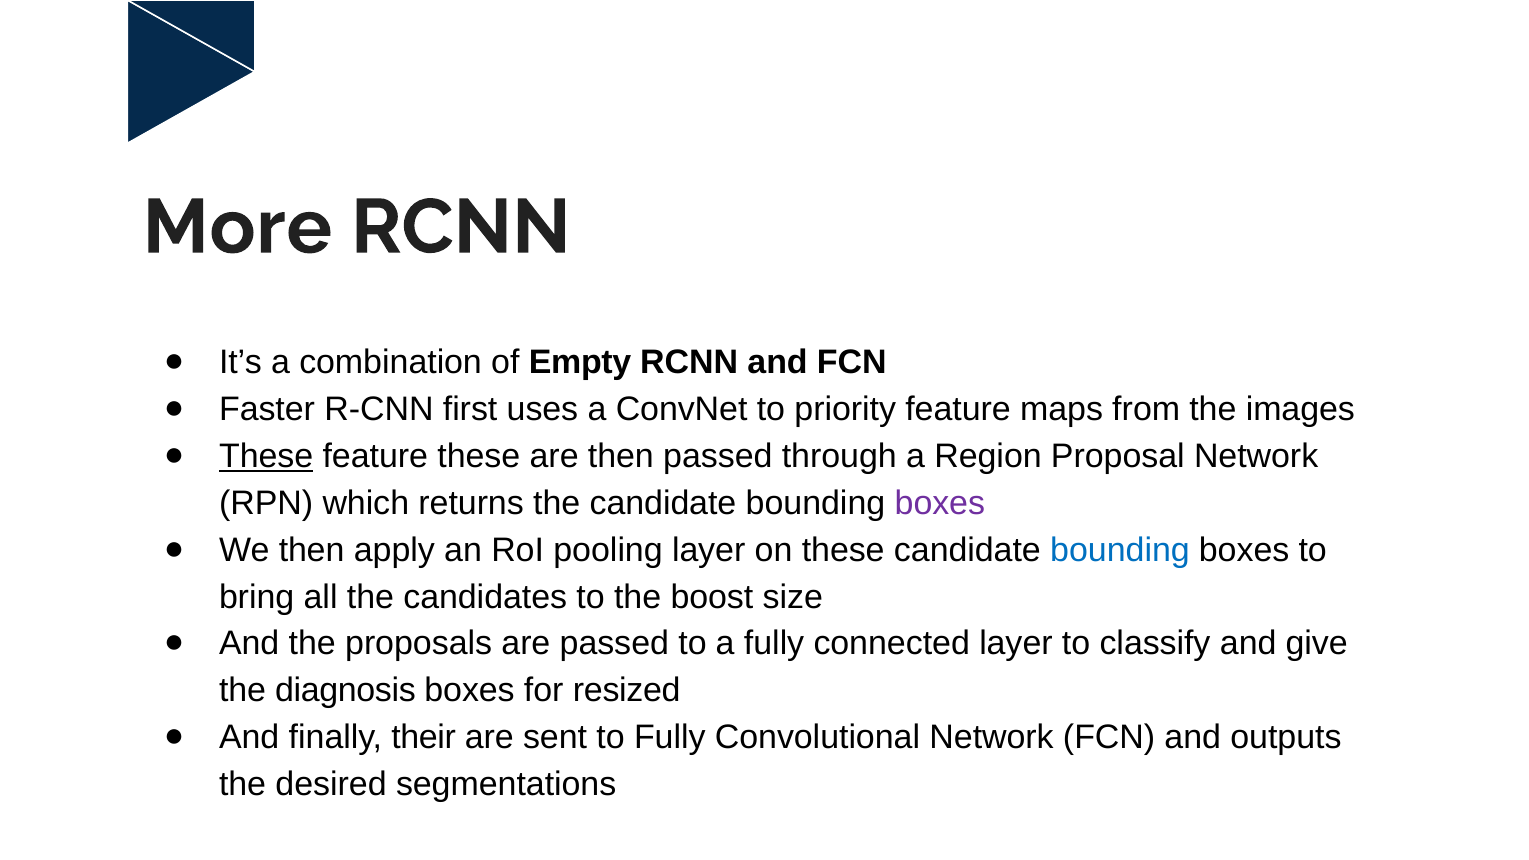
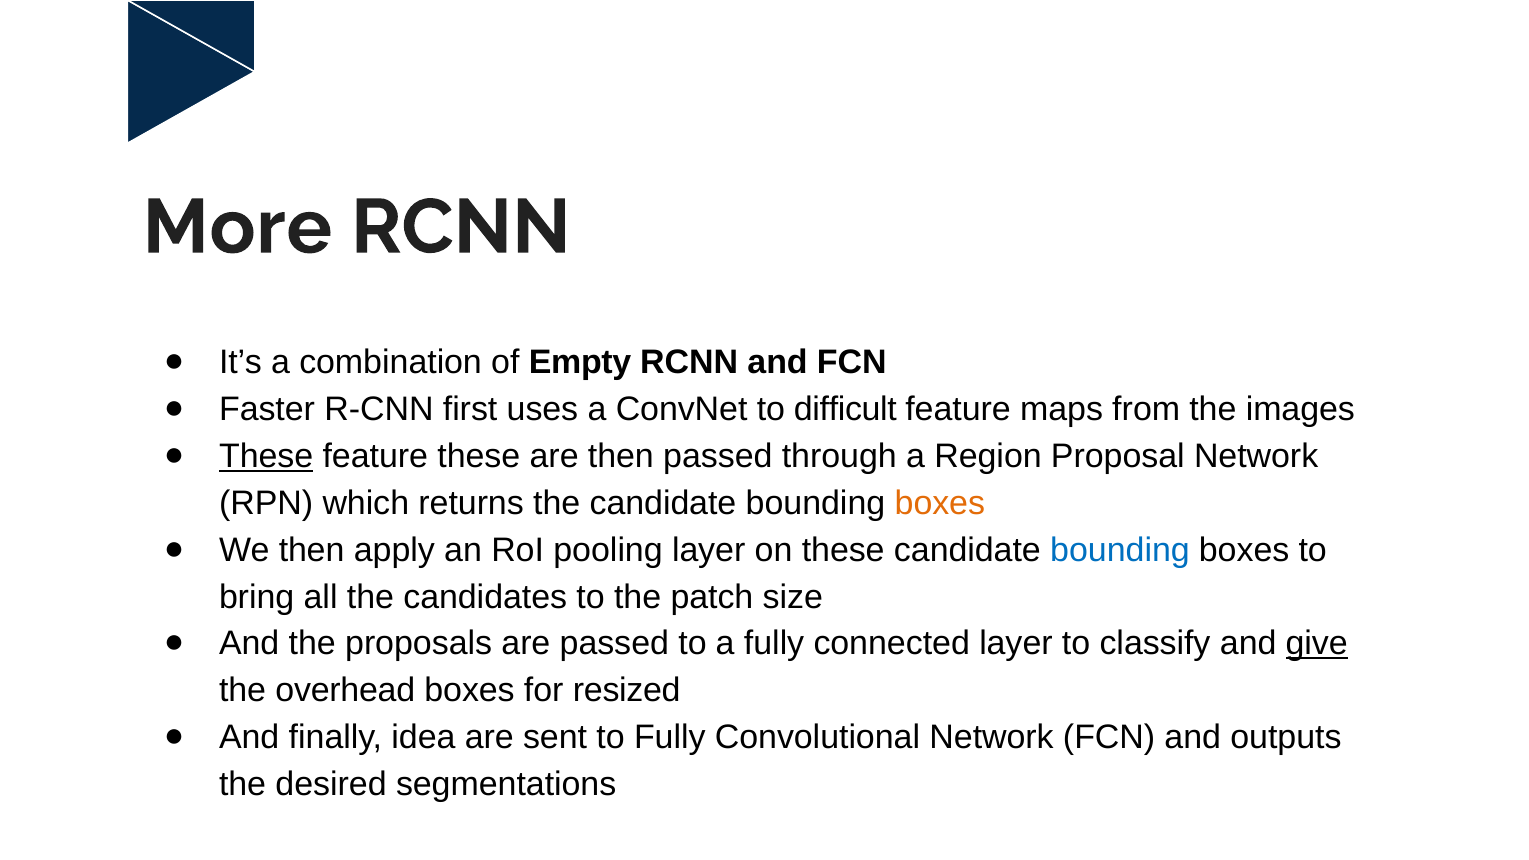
priority: priority -> difficult (845, 410)
boxes colour: purple -> orange (940, 503)
boost: boost -> patch (712, 597)
give underline: none -> present (1317, 644)
diagnosis: diagnosis -> overhead (345, 691)
their: their -> idea (423, 737)
